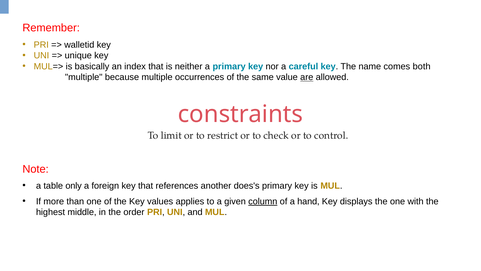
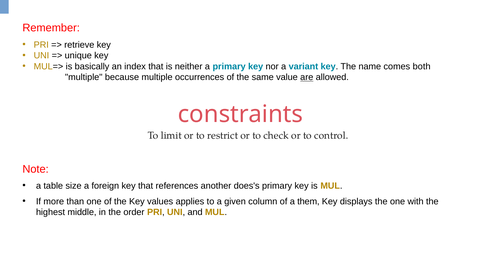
walletid: walletid -> retrieve (79, 45)
careful: careful -> variant (303, 66)
only: only -> size (74, 185)
column underline: present -> none (263, 201)
hand: hand -> them (308, 201)
